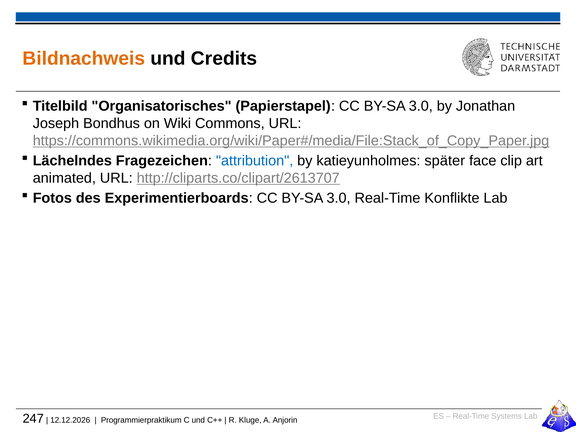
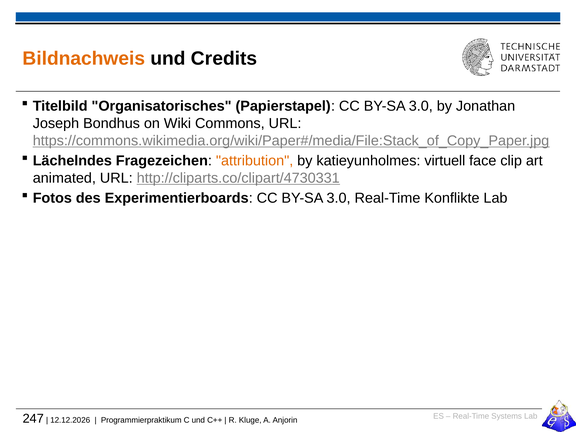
attribution colour: blue -> orange (255, 161)
später: später -> virtuell (445, 161)
http://cliparts.co/clipart/2613707: http://cliparts.co/clipart/2613707 -> http://cliparts.co/clipart/4730331 (238, 178)
